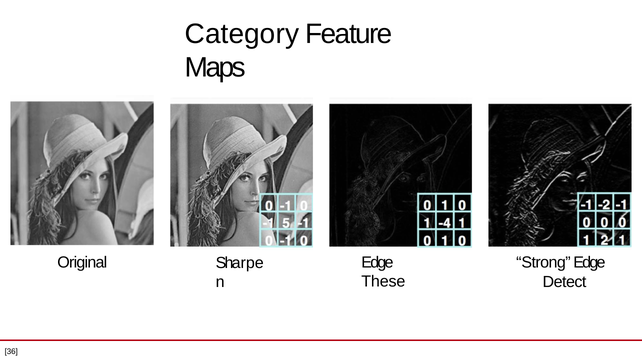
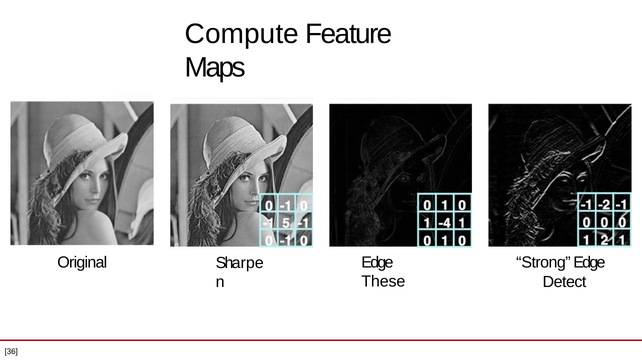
Category: Category -> Compute (242, 34)
